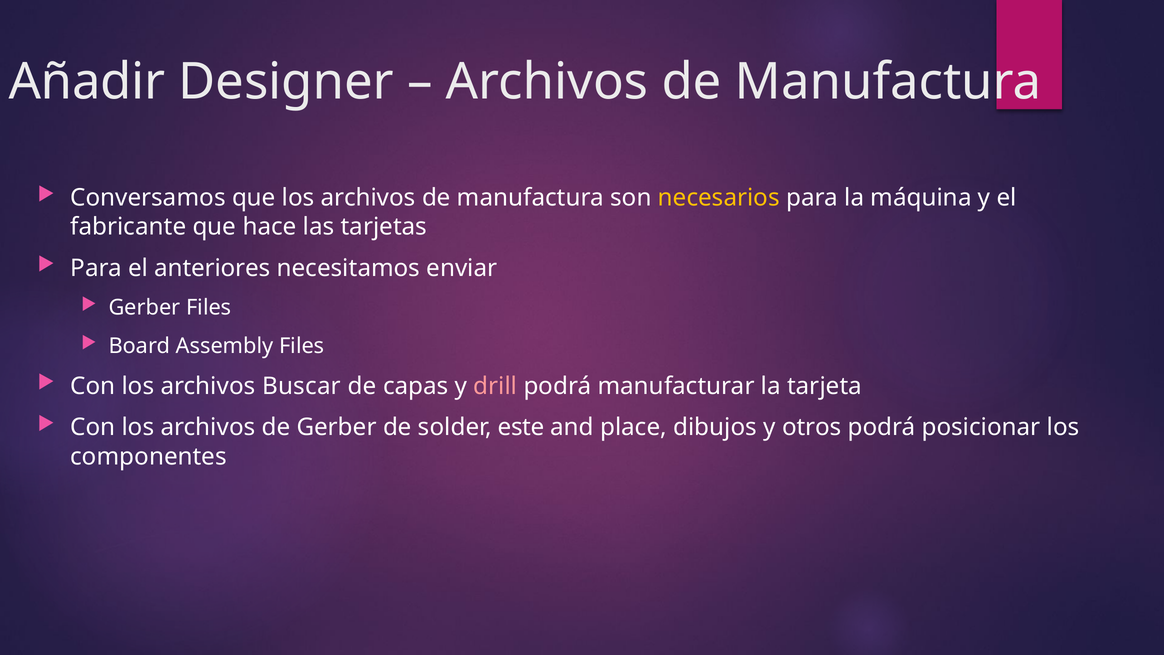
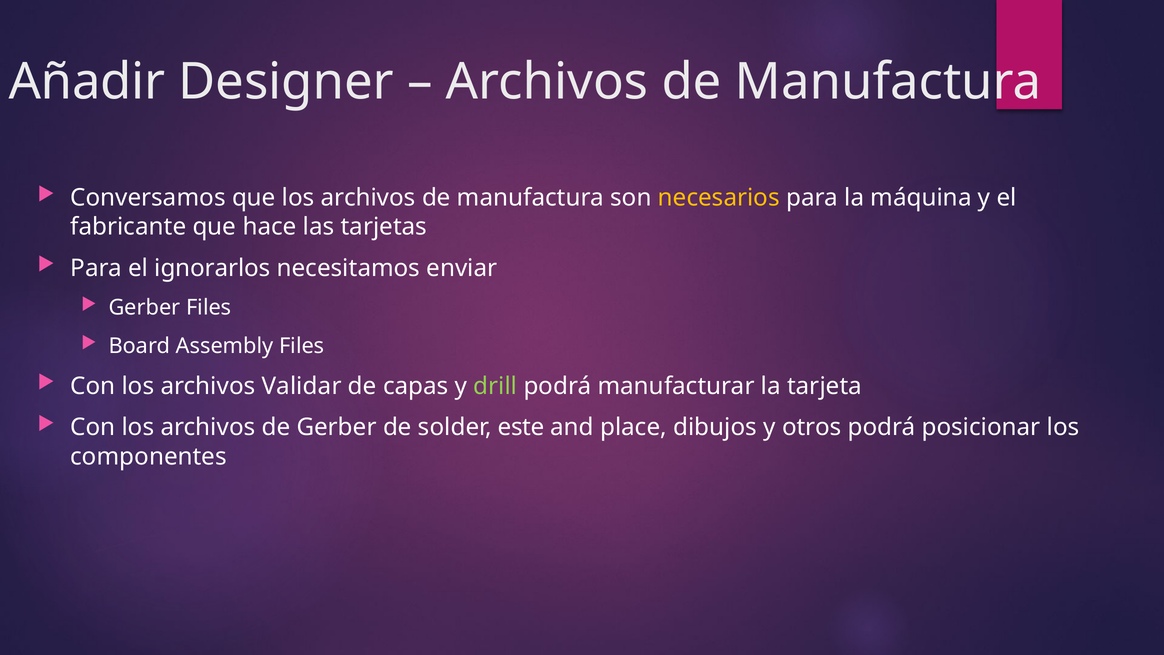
anteriores: anteriores -> ignorarlos (212, 268)
Buscar: Buscar -> Validar (302, 386)
drill colour: pink -> light green (495, 386)
